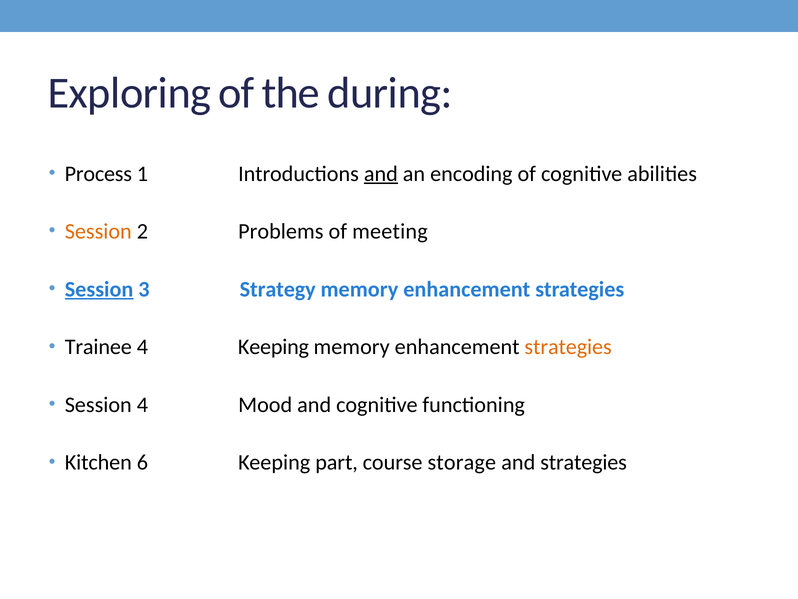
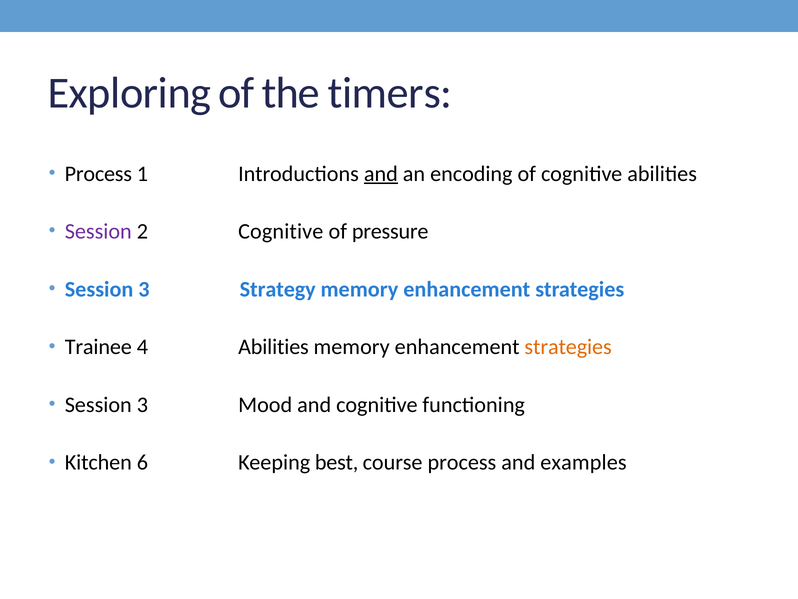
during: during -> timers (390, 93)
Session colour: orange -> purple (98, 231)
2 Problems: Problems -> Cognitive (281, 231)
meeting: meeting -> pressure (390, 231)
Session underline: present -> none (99, 289)
4 Keeping: Keeping -> Abilities (273, 347)
4: 4 -> 3 (142, 404)
part: part -> best (337, 462)
course storage: storage -> process (462, 462)
and strategies: strategies -> examples (583, 462)
